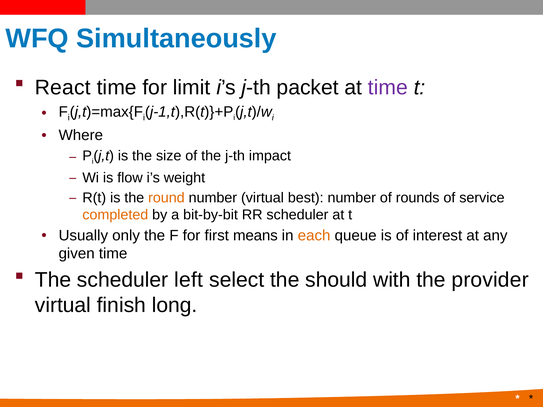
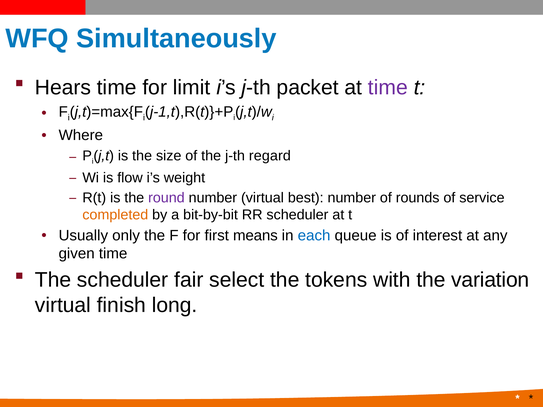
React: React -> Hears (63, 87)
impact: impact -> regard (270, 156)
round colour: orange -> purple (166, 198)
each colour: orange -> blue (314, 236)
left: left -> fair (189, 280)
should: should -> tokens (336, 280)
provider: provider -> variation (490, 280)
